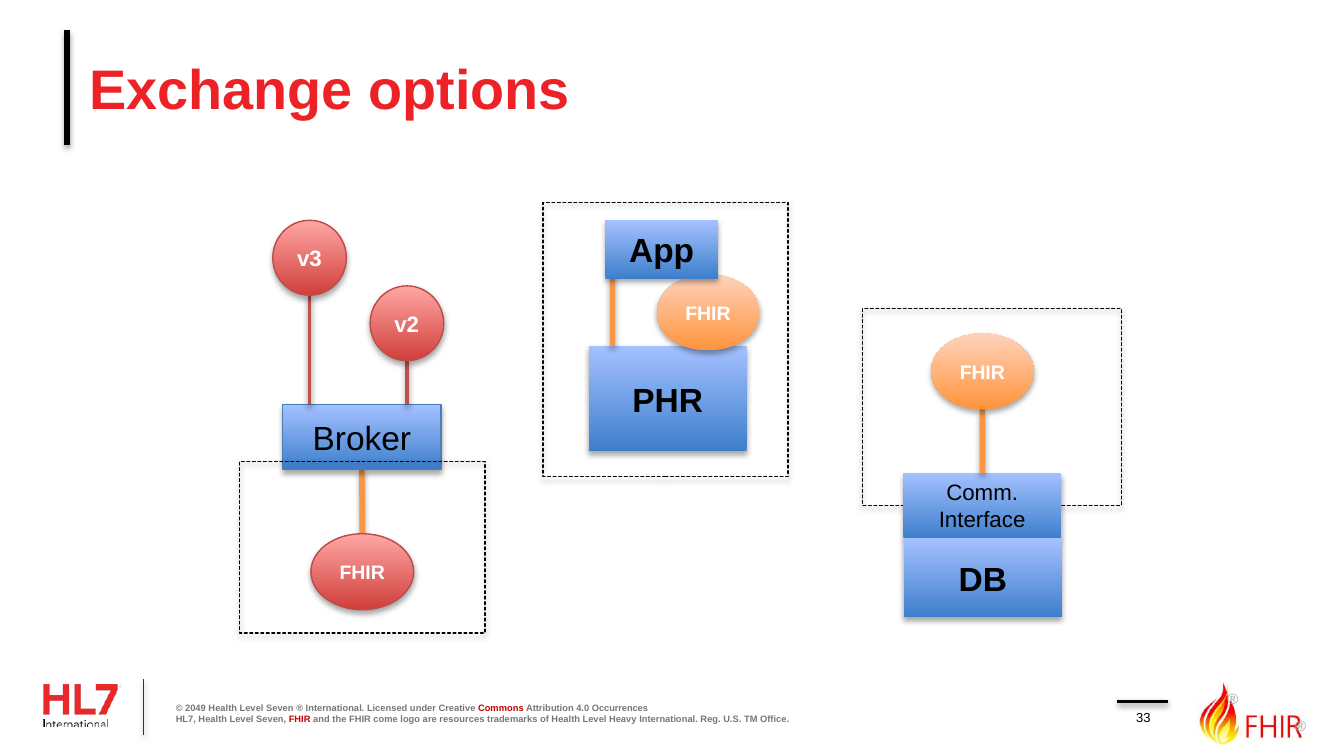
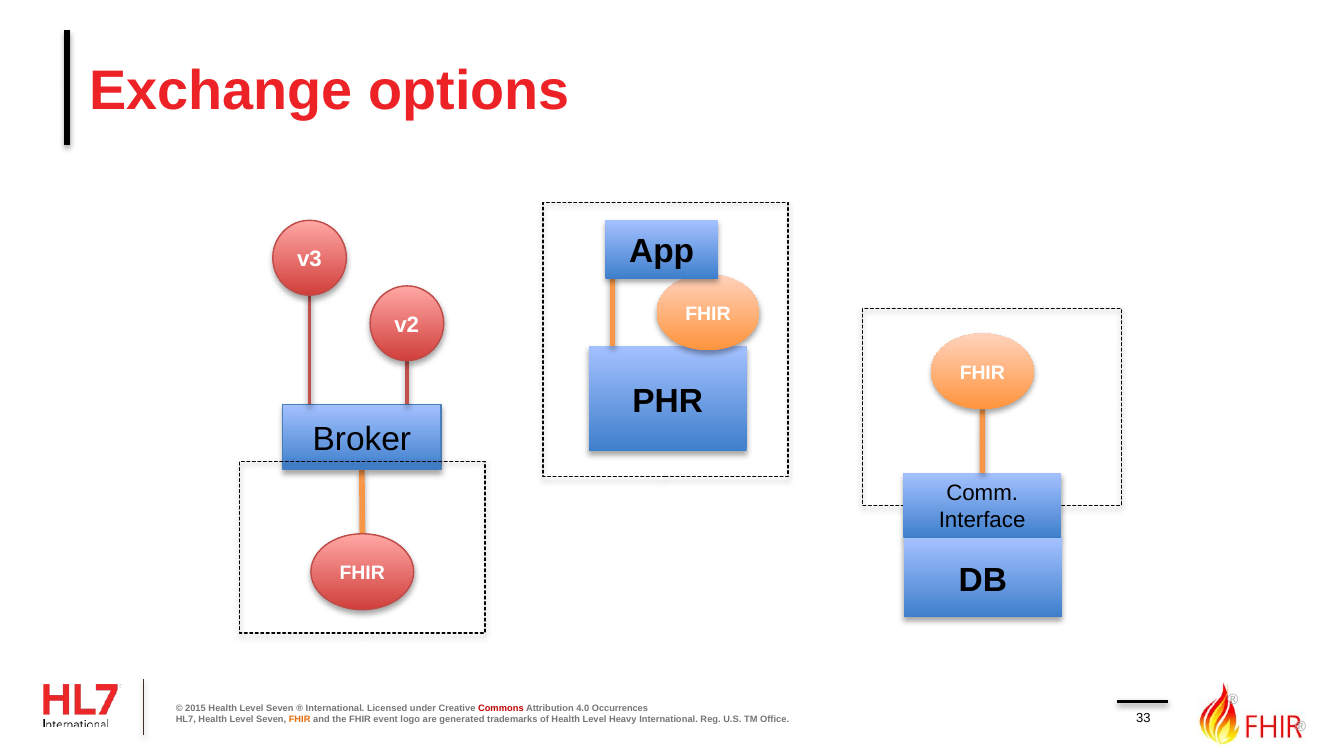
2049: 2049 -> 2015 (195, 709)
FHIR colour: red -> orange (300, 720)
come: come -> event (386, 720)
resources: resources -> generated (462, 720)
